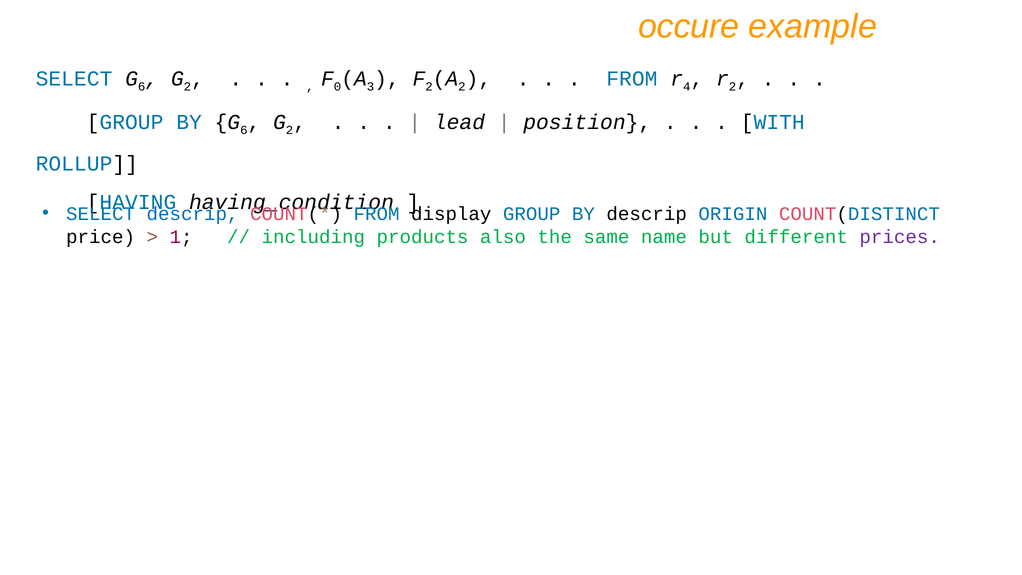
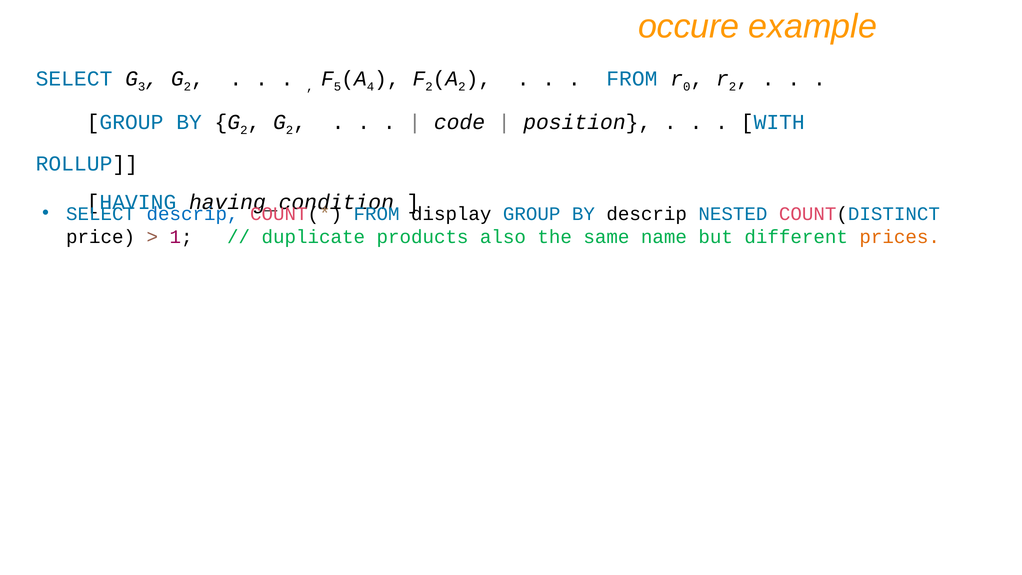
6: 6 -> 3 (142, 87)
0: 0 -> 5 (338, 87)
3: 3 -> 4 (370, 87)
4: 4 -> 0 (687, 87)
6: 6 -> 2 (244, 130)
lead: lead -> code (459, 122)
ORIGIN: ORIGIN -> NESTED (733, 214)
including: including -> duplicate (313, 237)
prices colour: purple -> orange (900, 237)
